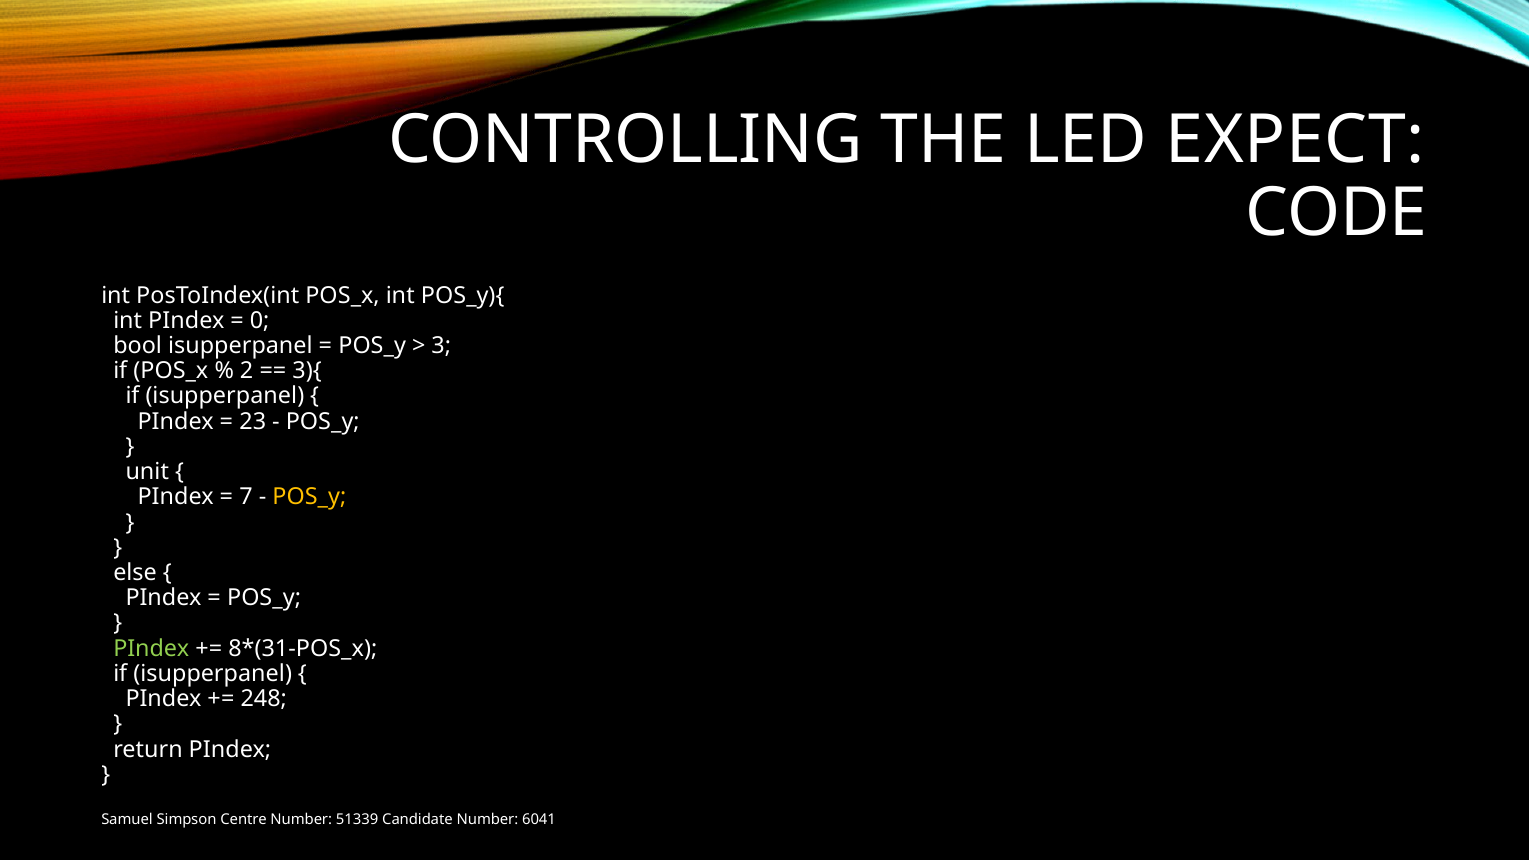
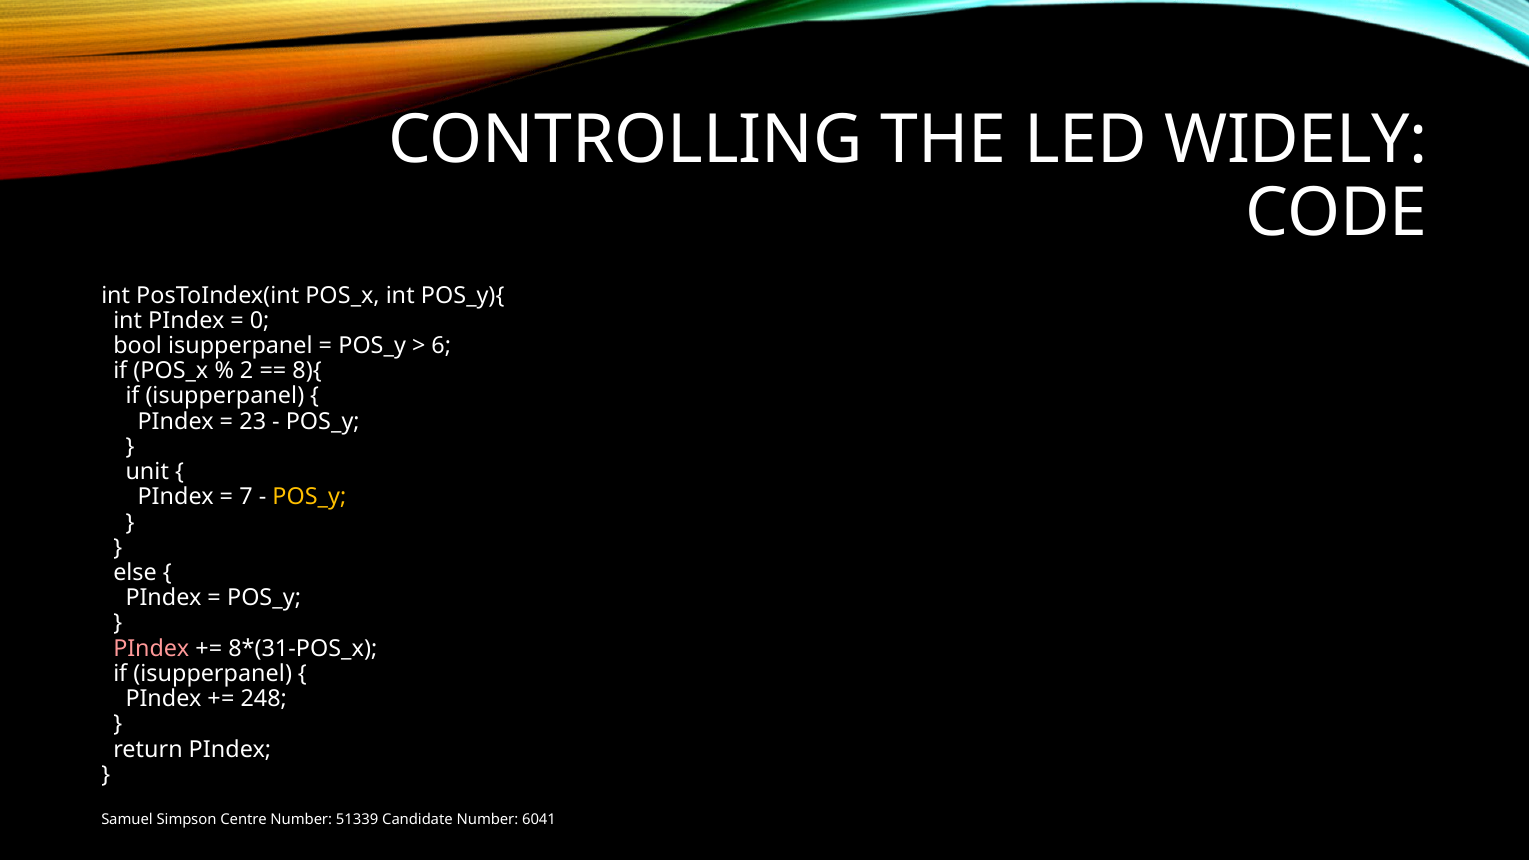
EXPECT: EXPECT -> WIDELY (1296, 140)
3: 3 -> 6 (441, 346)
3){: 3){ -> 8){ (307, 371)
PIndex colour: light green -> pink (151, 648)
